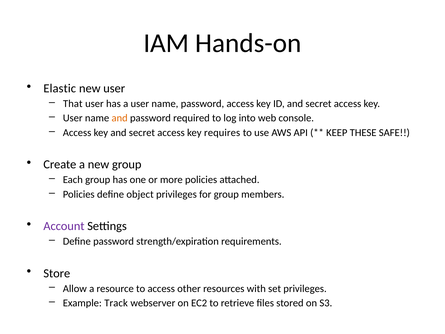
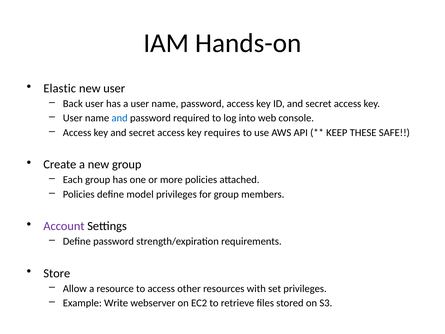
That: That -> Back (73, 104)
and colour: orange -> blue (120, 118)
object: object -> model (140, 194)
Track: Track -> Write (116, 303)
